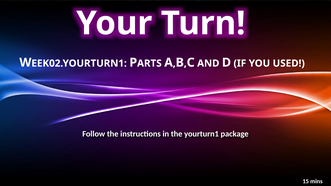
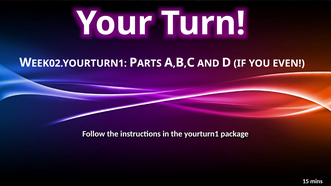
USED: USED -> EVEN (289, 63)
